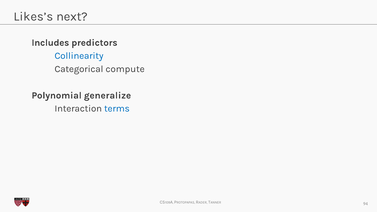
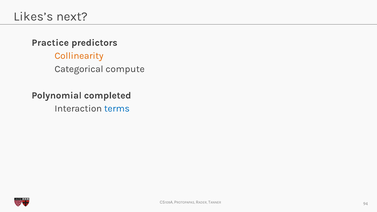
Includes: Includes -> Practice (50, 43)
Collinearity colour: blue -> orange (79, 56)
generalize: generalize -> completed (108, 95)
